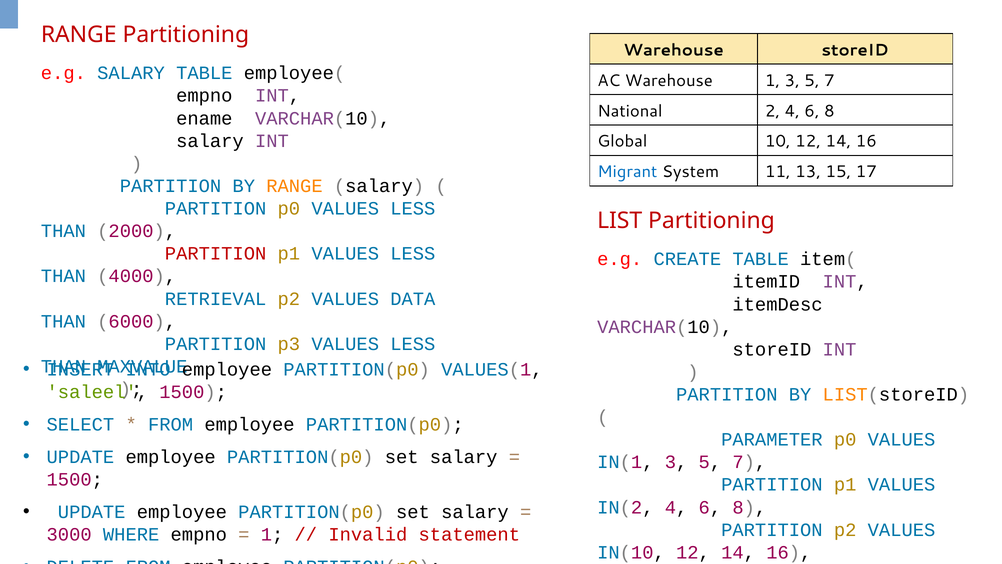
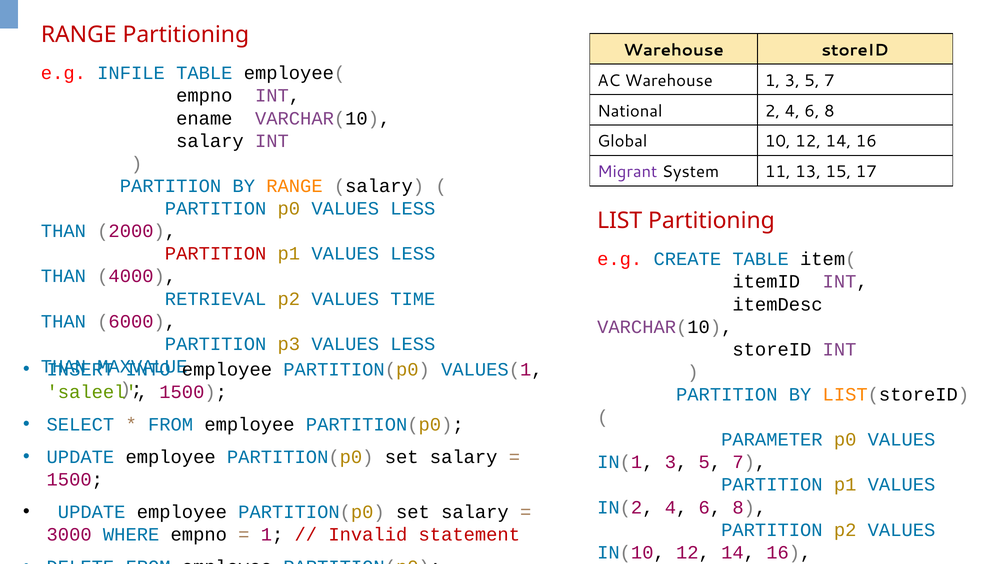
e.g SALARY: SALARY -> INFILE (131, 73)
Migrant colour: blue -> purple (627, 172)
DATA: DATA -> TIME (413, 299)
